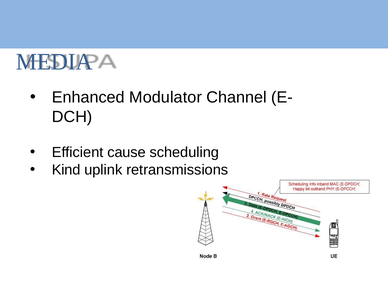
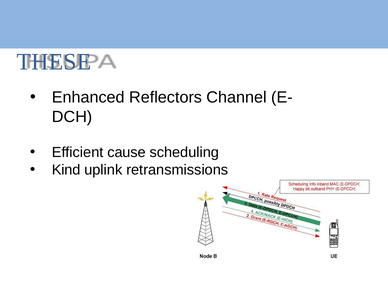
MEDIA: MEDIA -> THESE (54, 62)
Modulator: Modulator -> Reflectors (166, 97)
